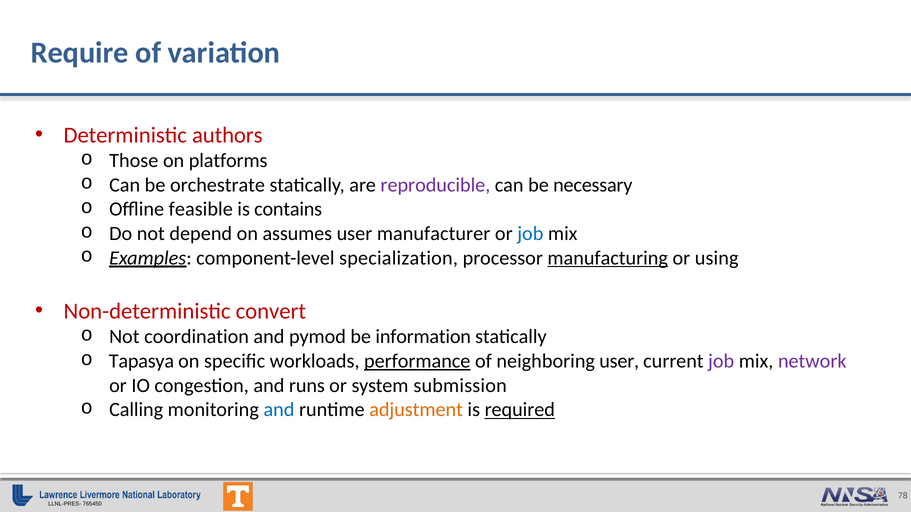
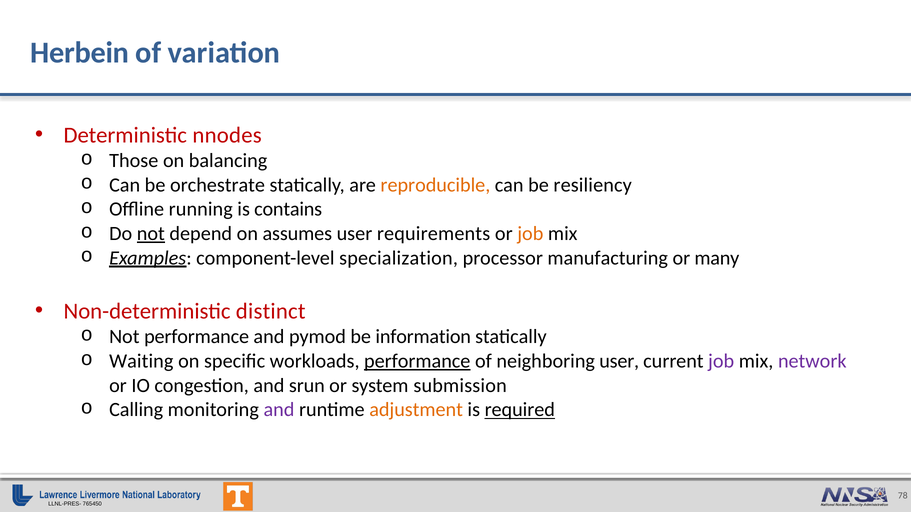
Require: Require -> Herbein (80, 53)
authors: authors -> nnodes (227, 135)
platforms: platforms -> balancing (228, 161)
reproducible colour: purple -> orange (435, 185)
necessary: necessary -> resiliency (593, 185)
feasible: feasible -> running (201, 209)
not underline: none -> present (151, 234)
manufacturer: manufacturer -> requirements (434, 234)
job colour: blue -> orange (530, 234)
manufacturing underline: present -> none (608, 258)
using: using -> many (717, 258)
convert: convert -> distinct (271, 311)
Not coordination: coordination -> performance (197, 337)
Tapasya: Tapasya -> Waiting (141, 361)
runs: runs -> srun (307, 386)
and colour: blue -> purple (279, 410)
